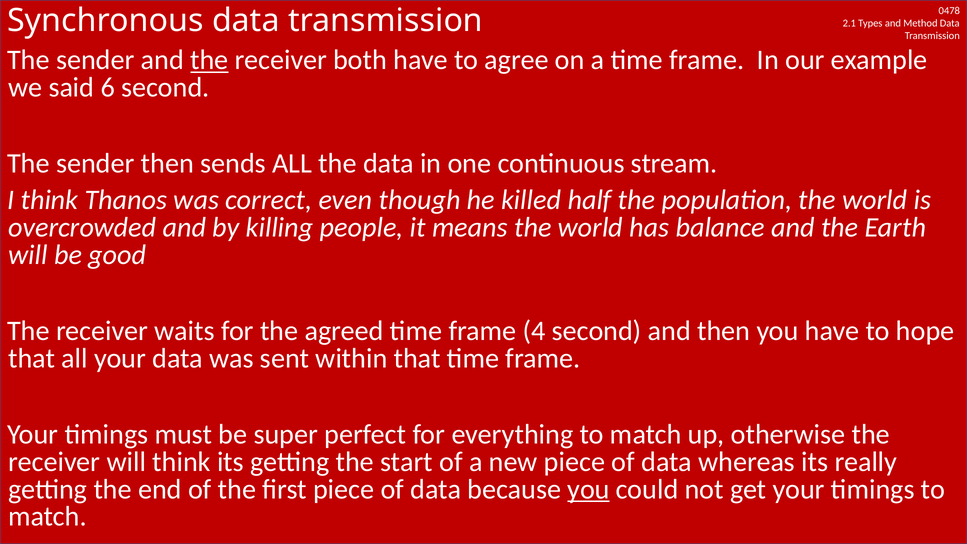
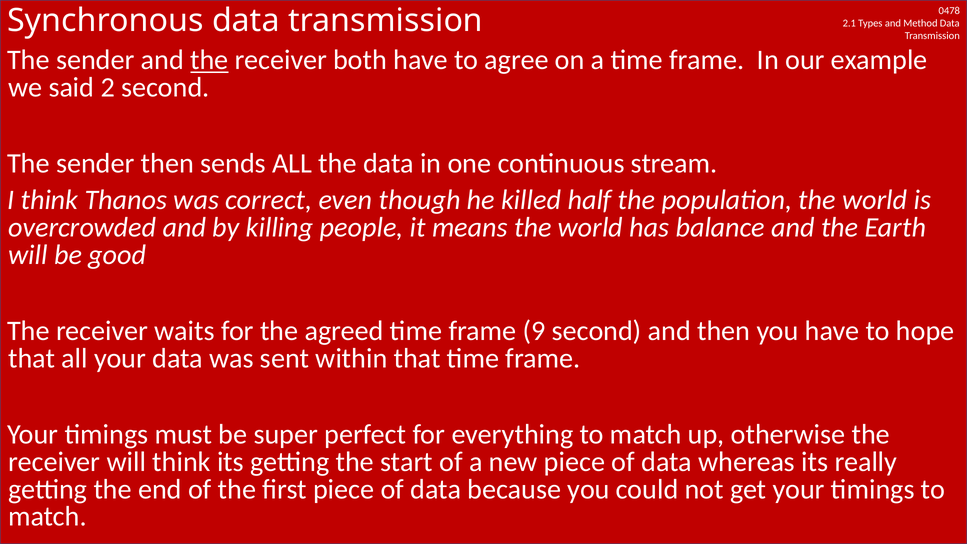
6: 6 -> 2 (108, 87)
4: 4 -> 9 (534, 331)
you underline: present -> none (589, 489)
